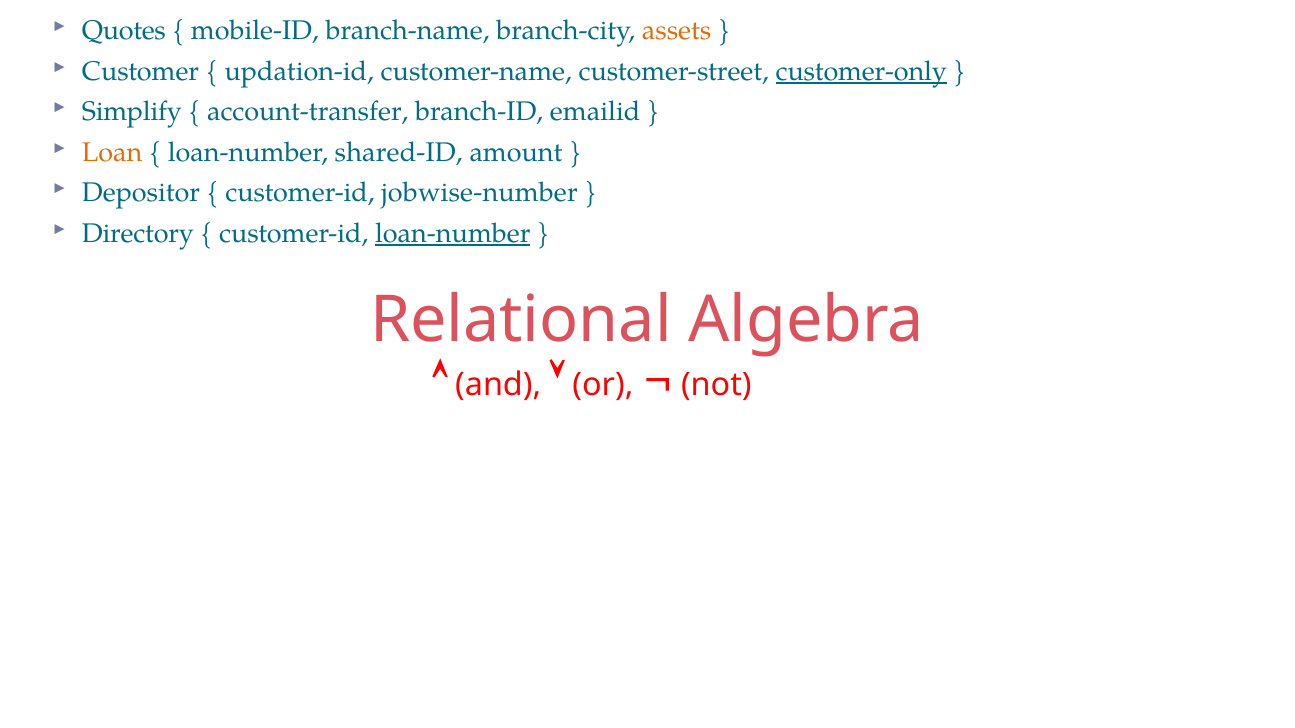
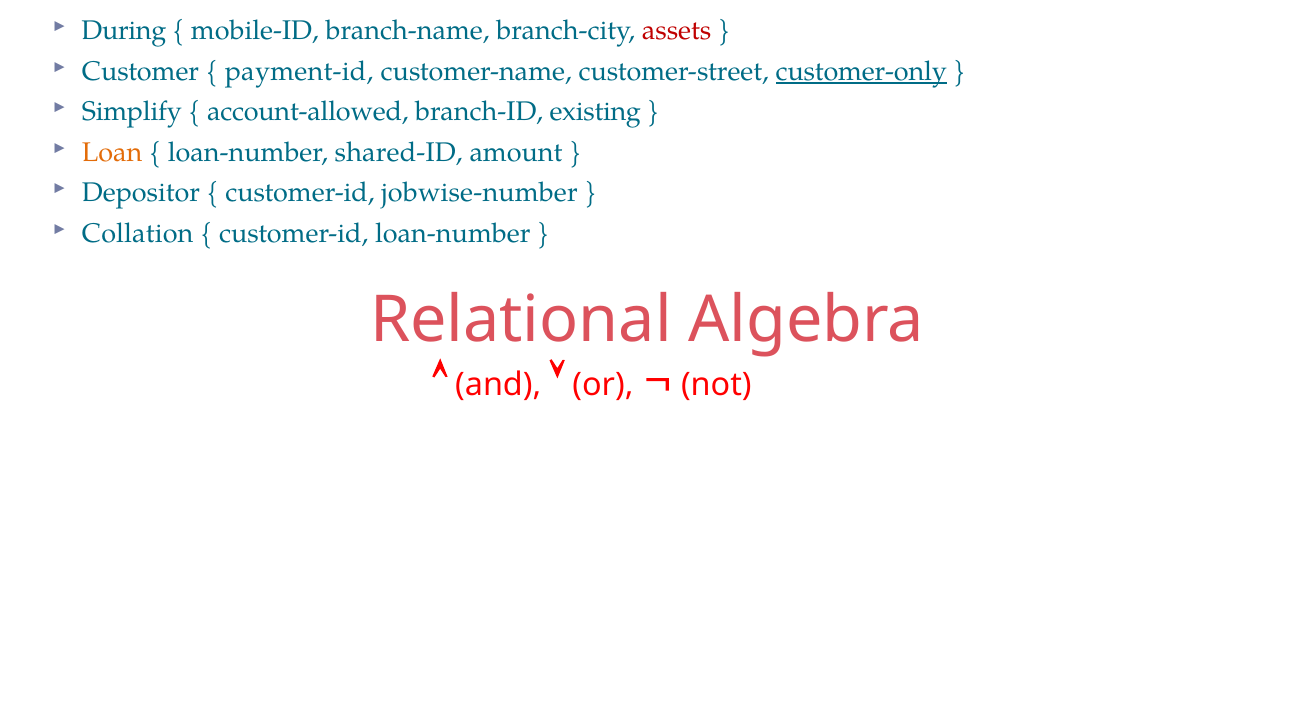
Quotes: Quotes -> During (124, 31)
assets colour: orange -> red (677, 31)
updation-id: updation-id -> payment-id (299, 71)
account-transfer: account-transfer -> account-allowed (308, 112)
emailid: emailid -> existing (595, 112)
Directory: Directory -> Collation (138, 233)
loan-number underline: present -> none (453, 233)
